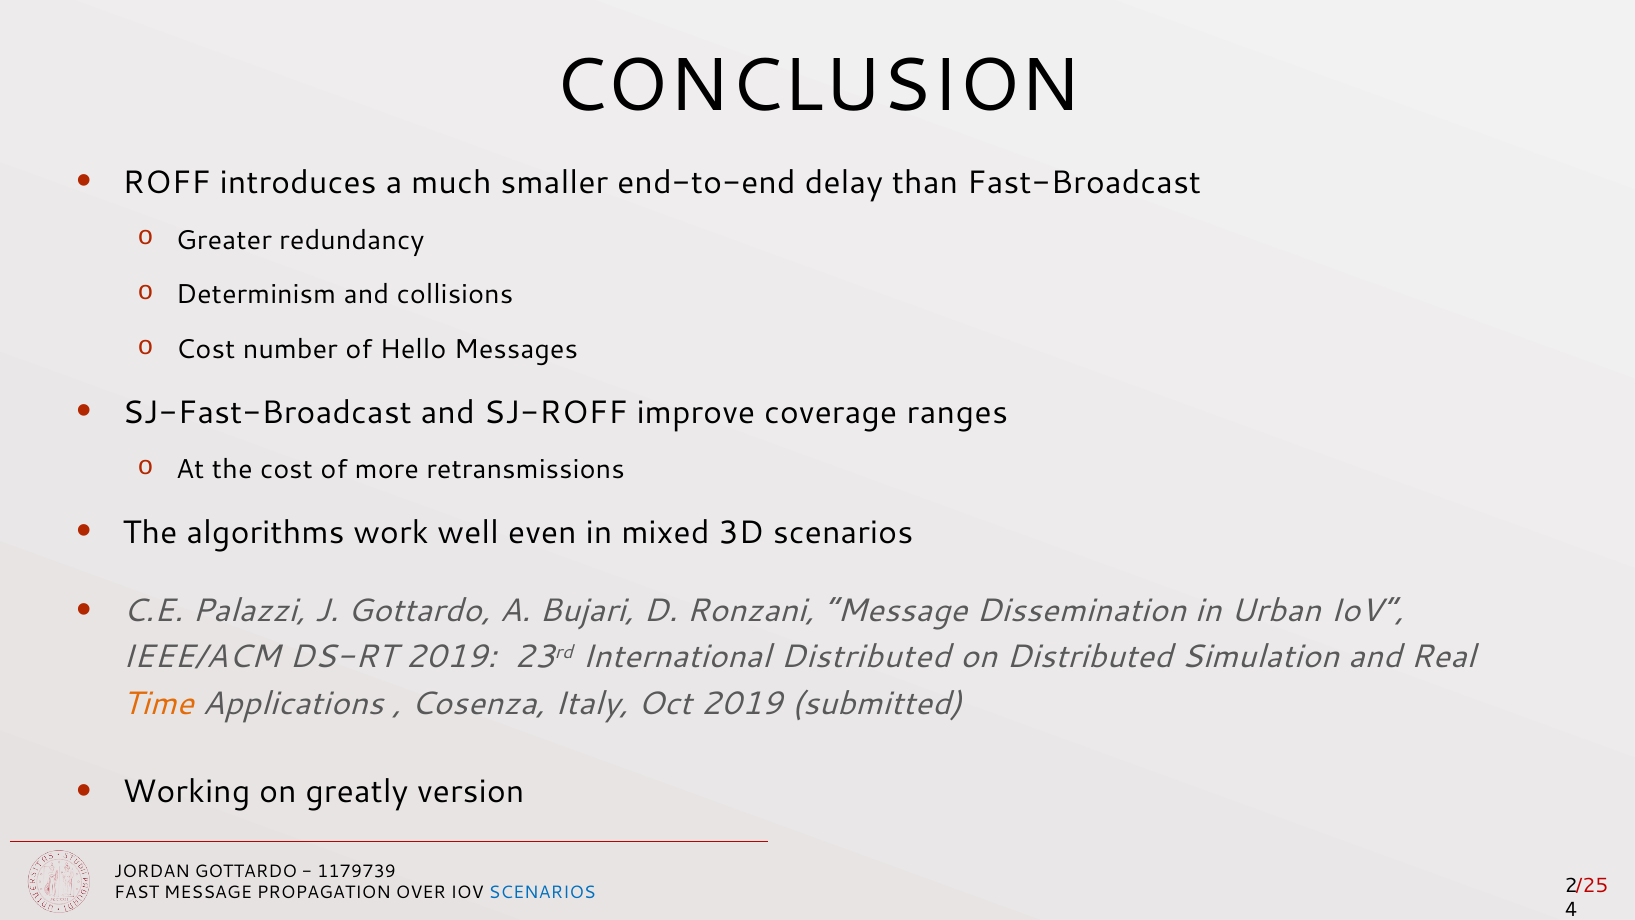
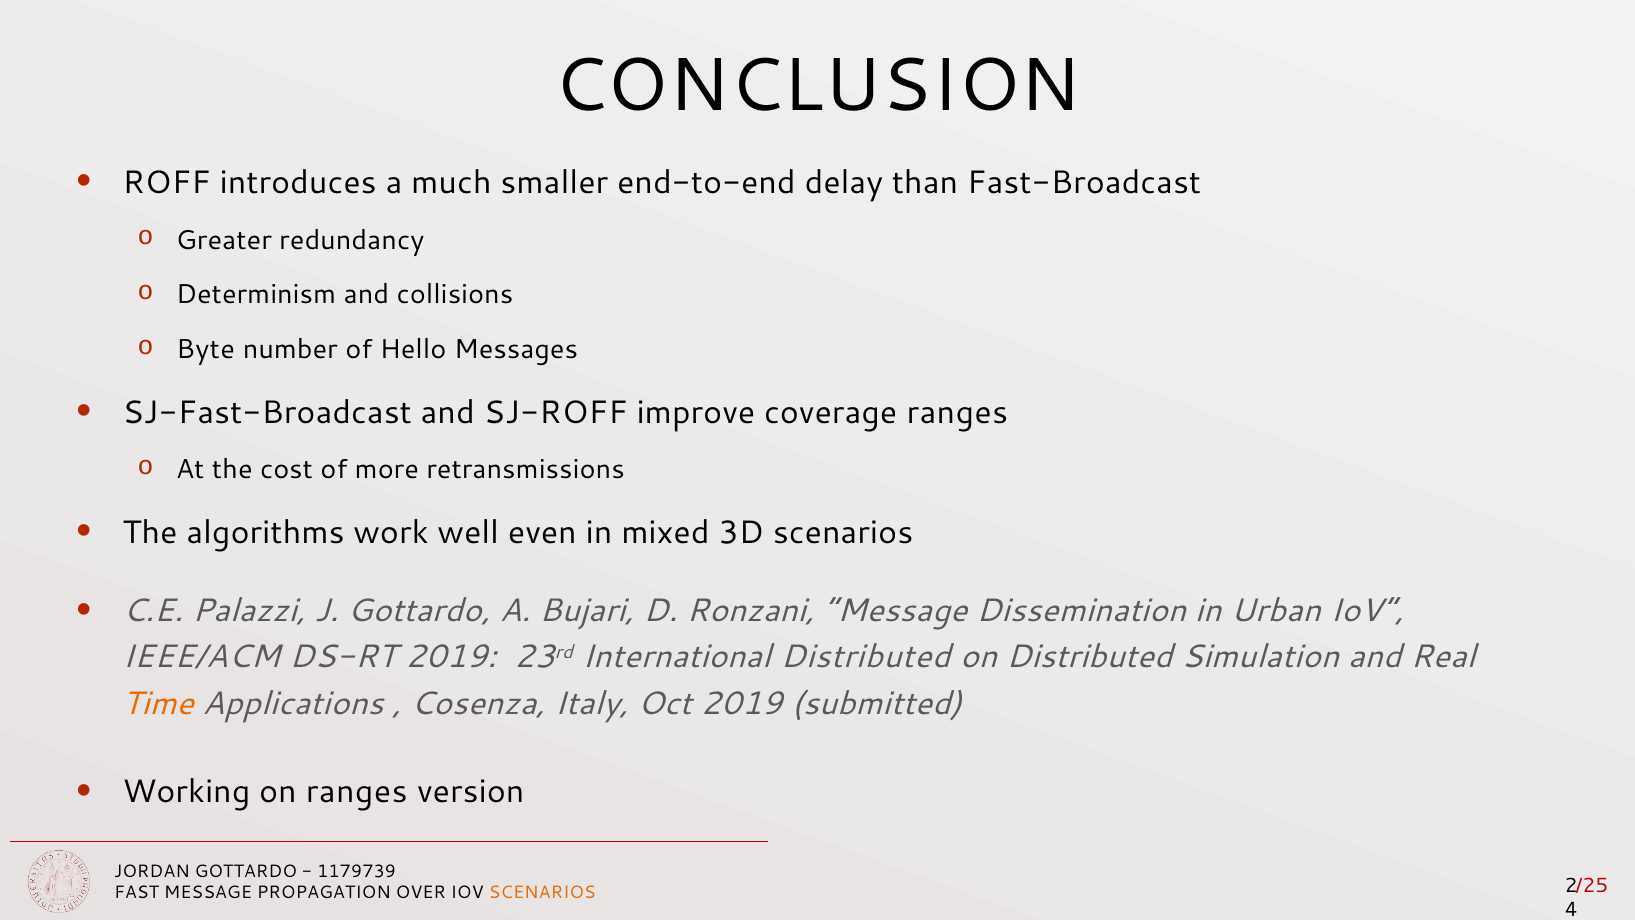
Cost: Cost -> Byte (206, 350)
on greatly: greatly -> ranges (357, 792)
SCENARIOS colour: blue -> orange (542, 892)
